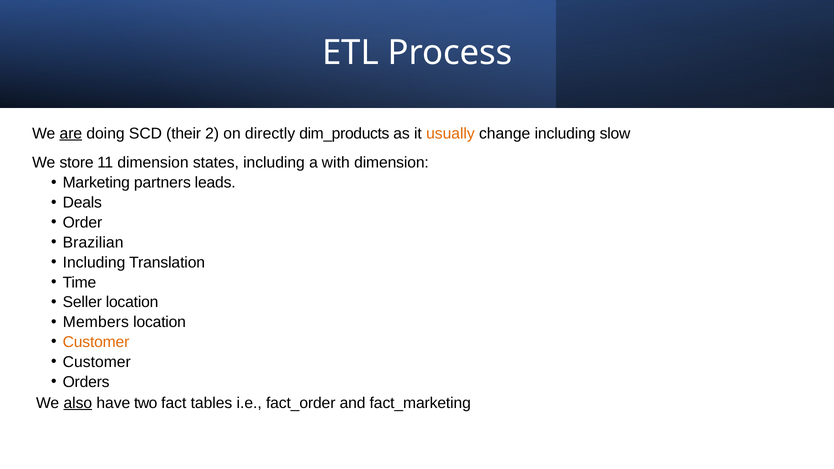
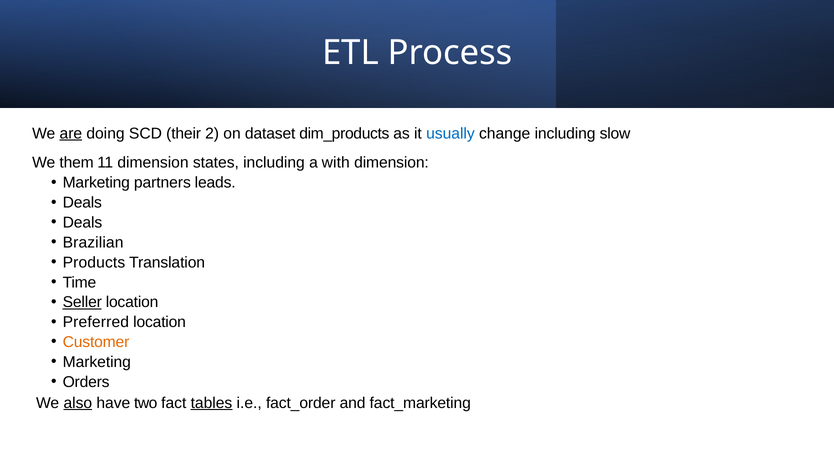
directly: directly -> dataset (270, 133)
usually colour: orange -> blue (450, 133)
store: store -> them (77, 163)
Order: Order -> Deals (82, 223)
Including: Including -> Products (94, 263)
Seller underline: none -> present (82, 302)
Members: Members -> Preferred (96, 322)
Customer: Customer -> Marketing (97, 362)
tables underline: none -> present (211, 403)
